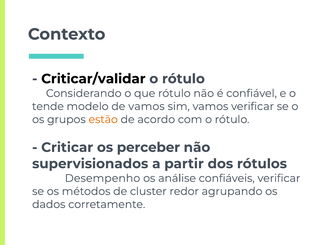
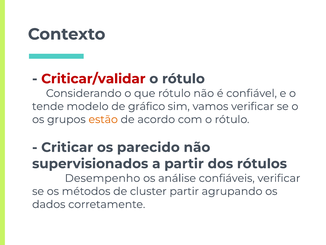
Criticar/validar colour: black -> red (93, 79)
de vamos: vamos -> gráfico (147, 106)
perceber: perceber -> parecido (148, 147)
cluster redor: redor -> partir (184, 191)
